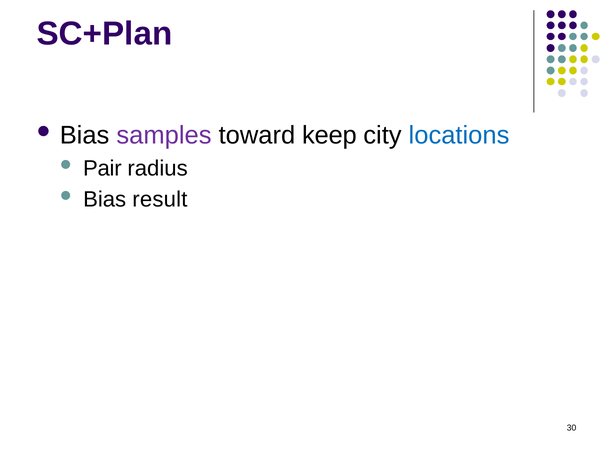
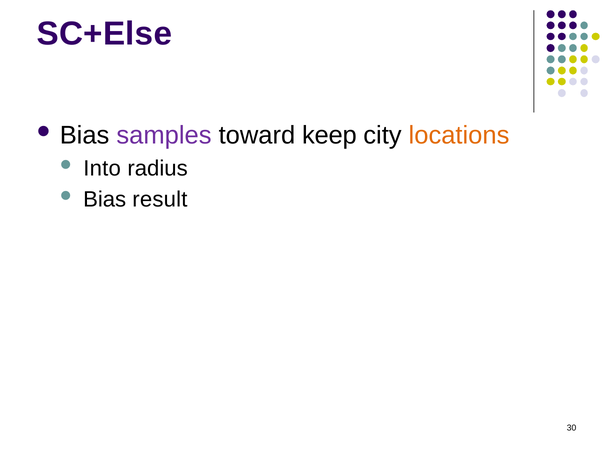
SC+Plan: SC+Plan -> SC+Else (104, 34)
locations colour: blue -> orange (459, 135)
Pair: Pair -> Into (102, 168)
